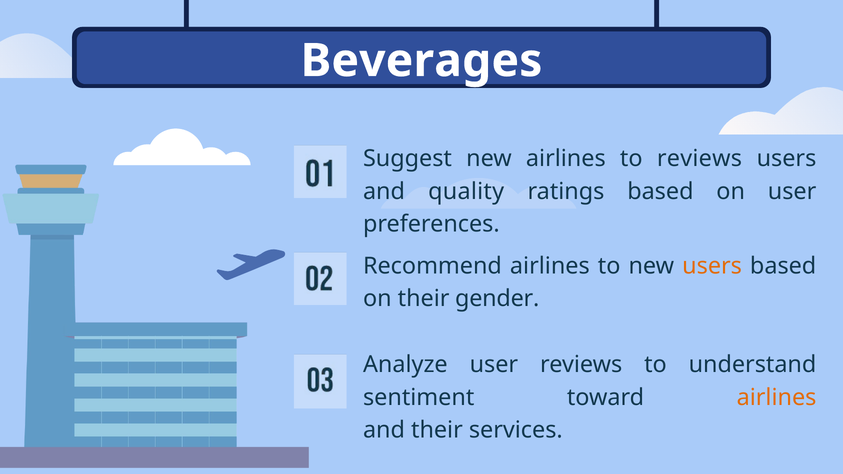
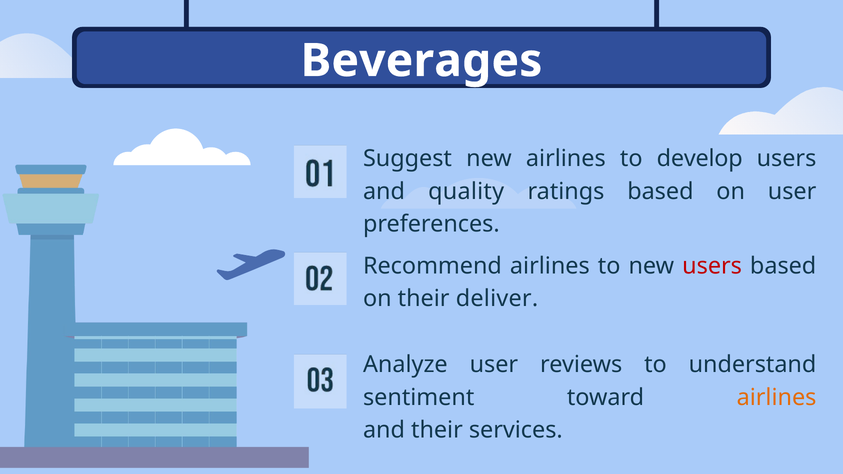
to reviews: reviews -> develop (700, 159)
users colour: orange -> red (712, 266)
gender: gender -> deliver (497, 299)
